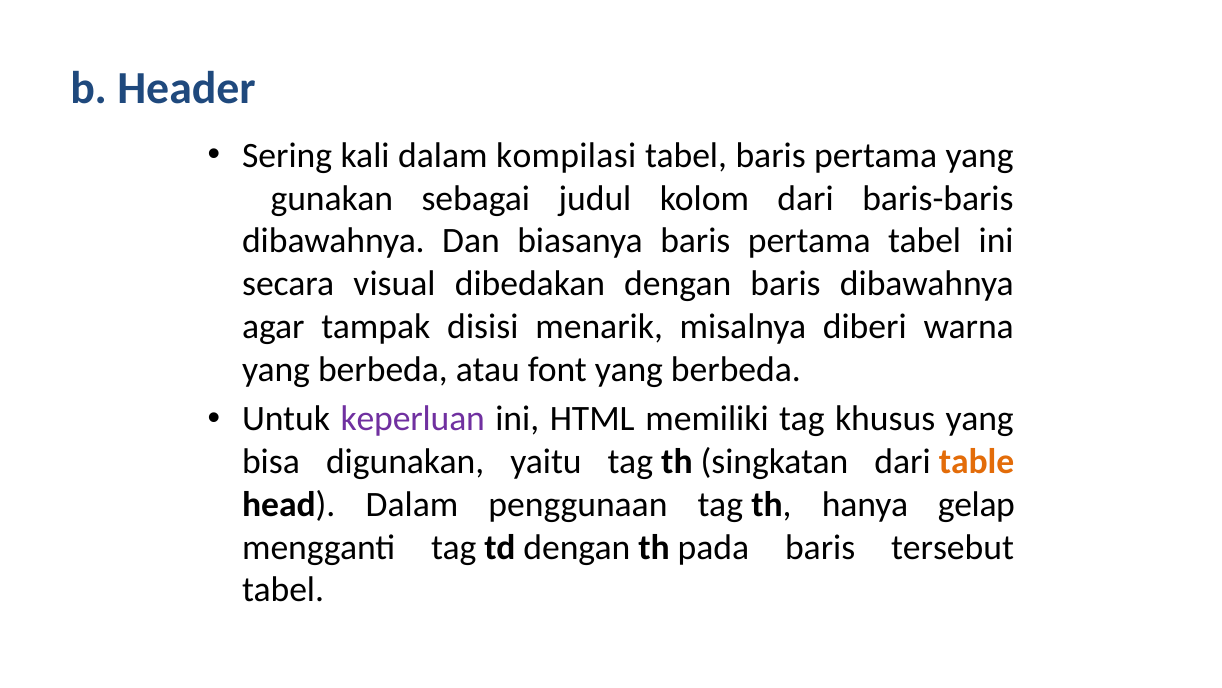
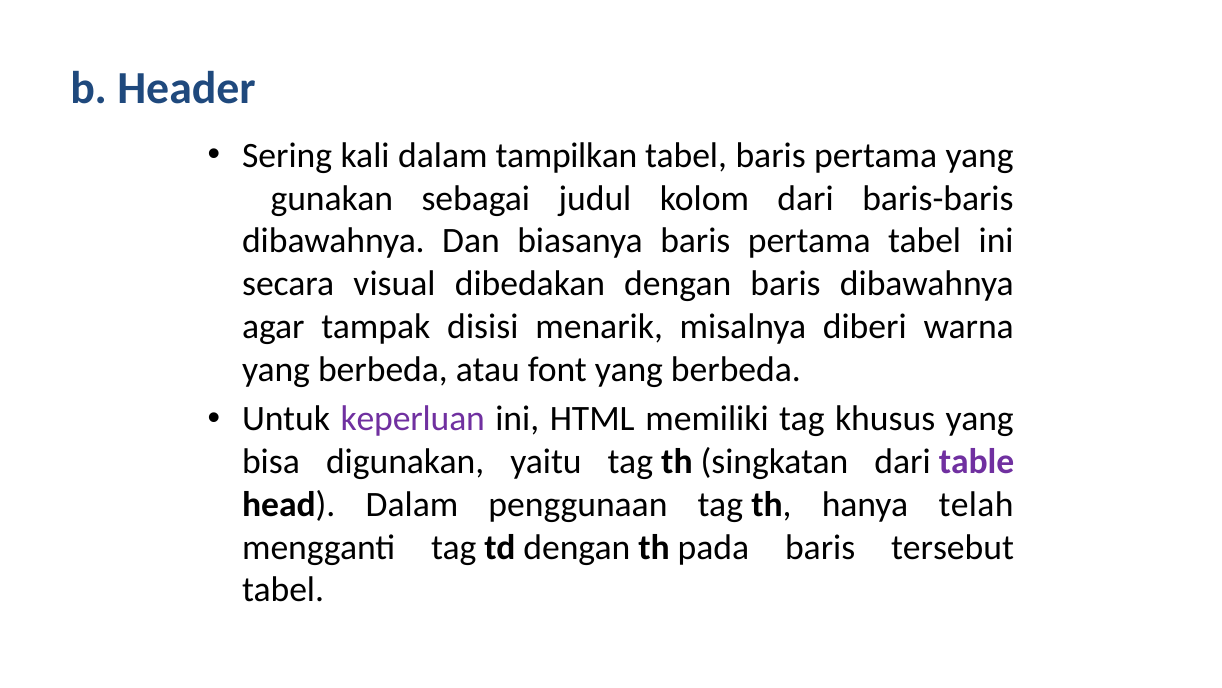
kompilasi: kompilasi -> tampilkan (566, 156)
table colour: orange -> purple (977, 461)
gelap: gelap -> telah (976, 504)
